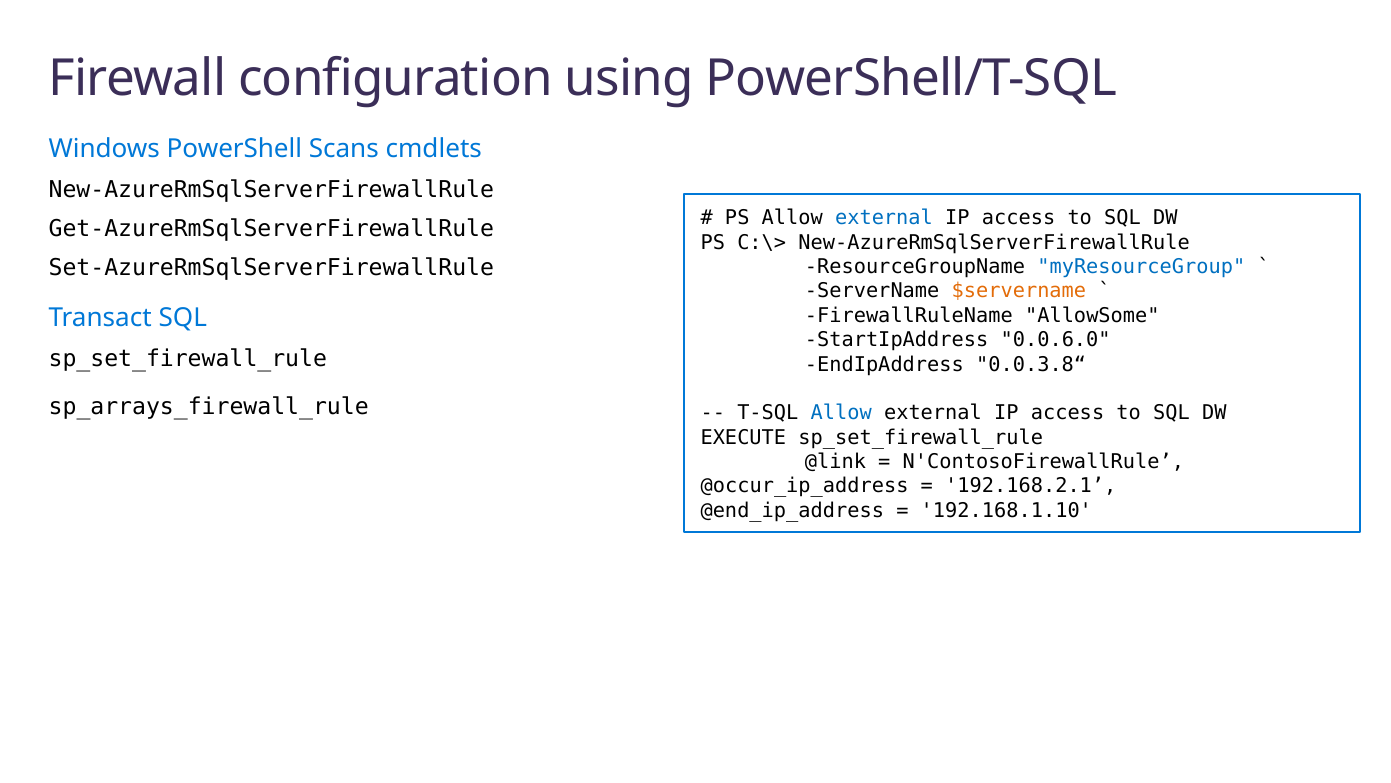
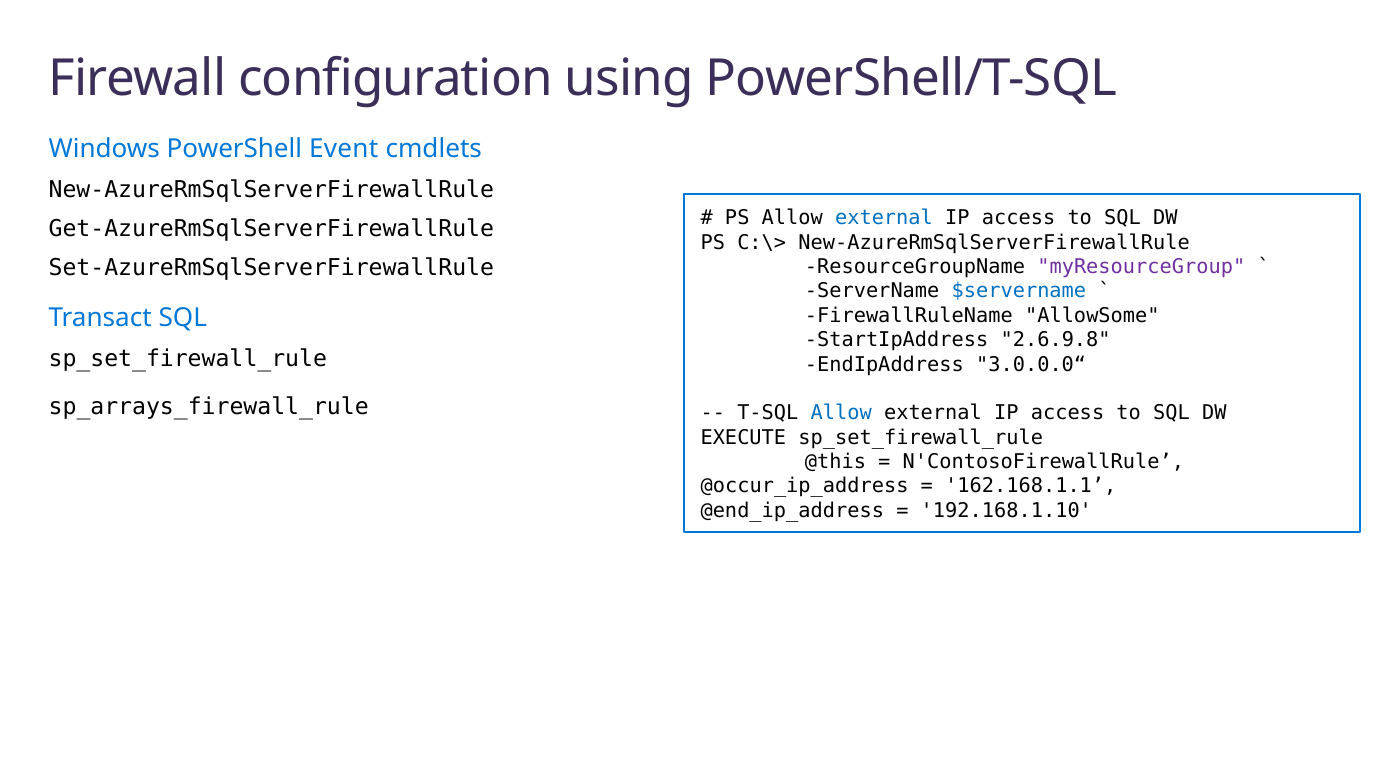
Scans: Scans -> Event (344, 148)
myResourceGroup colour: blue -> purple (1141, 267)
$servername colour: orange -> blue (1019, 291)
0.0.6.0: 0.0.6.0 -> 2.6.9.8 (1056, 340)
0.0.3.8“: 0.0.3.8“ -> 3.0.0.0“ (1031, 364)
@link: @link -> @this (835, 462)
192.168.2.1: 192.168.2.1 -> 162.168.1.1 (1031, 486)
